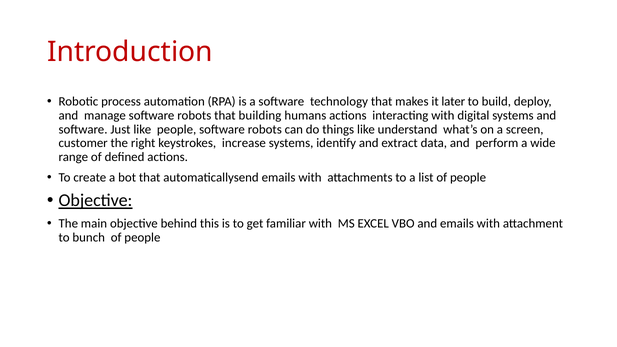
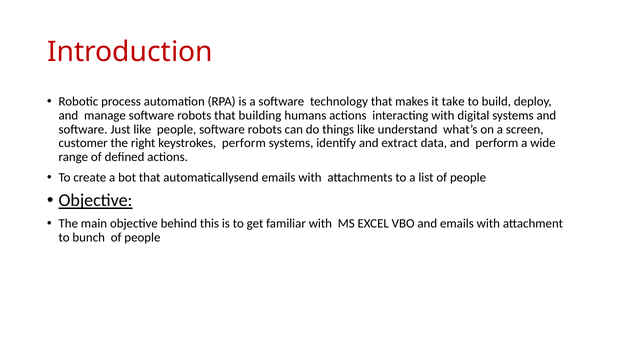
later: later -> take (453, 102)
keystrokes increase: increase -> perform (244, 143)
